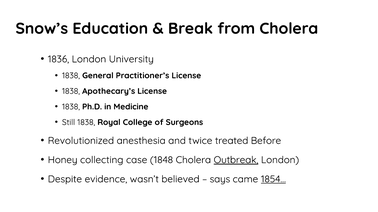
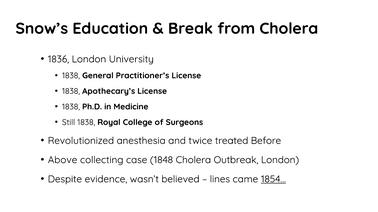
Honey: Honey -> Above (63, 160)
Outbreak underline: present -> none (236, 160)
says: says -> lines (220, 180)
